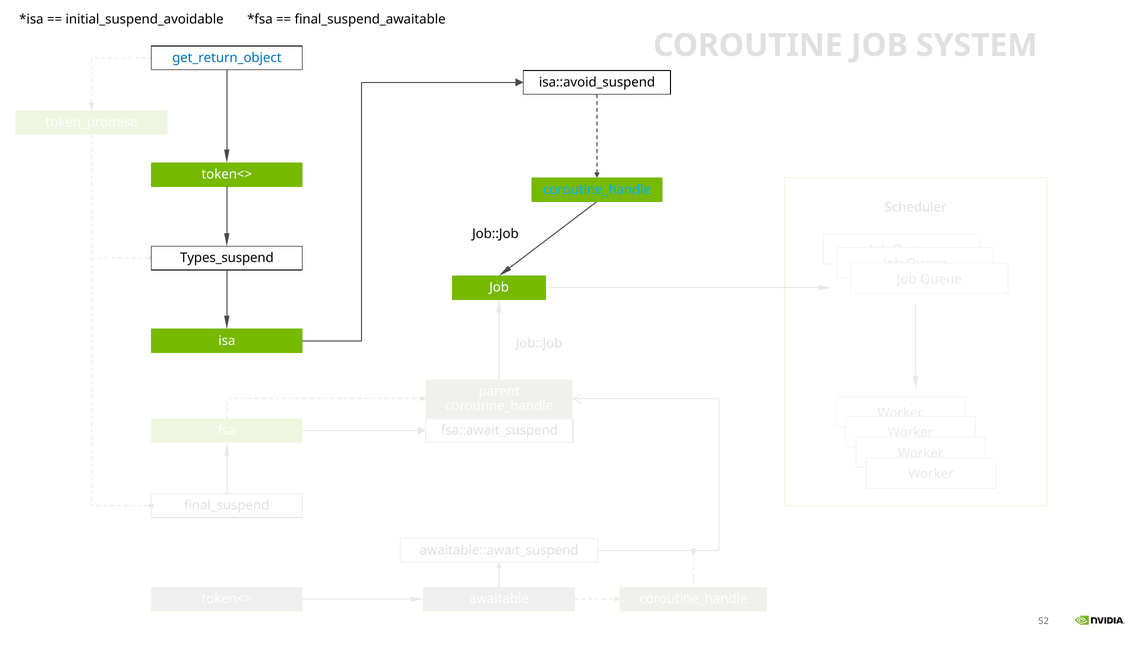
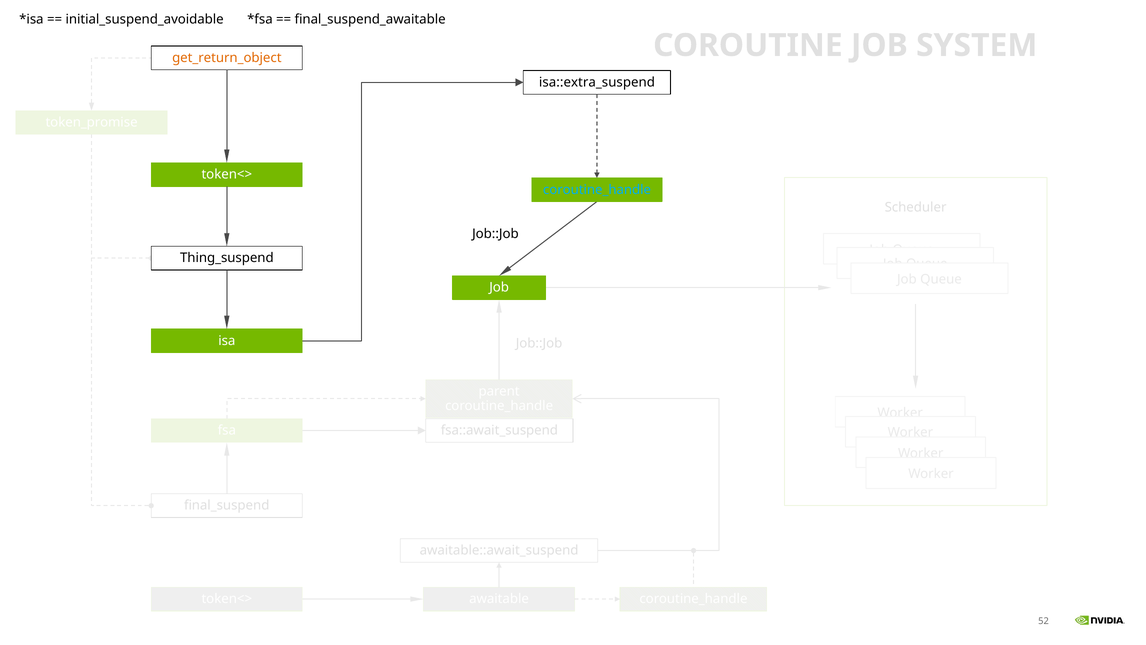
get_return_object colour: blue -> orange (227, 58)
isa::avoid_suspend: isa::avoid_suspend -> isa::extra_suspend (597, 82)
Types_suspend: Types_suspend -> Thing_suspend (227, 258)
